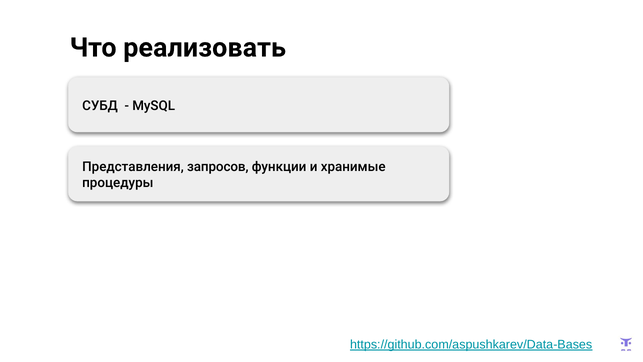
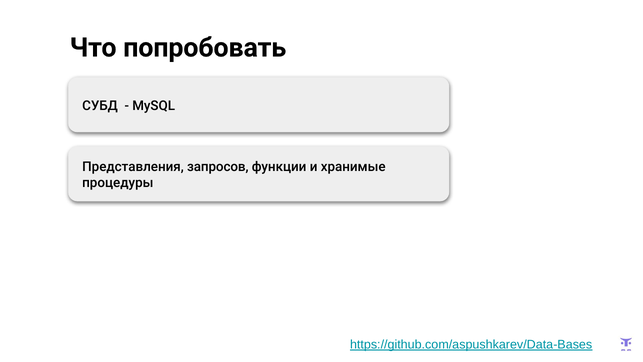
реализовать: реализовать -> попробовать (205, 48)
